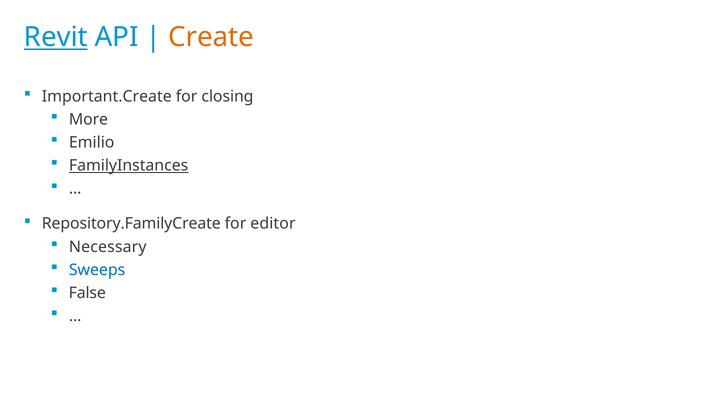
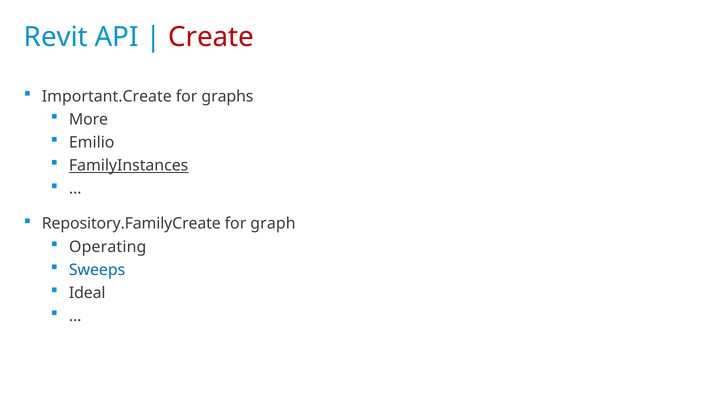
Revit underline: present -> none (56, 37)
Create colour: orange -> red (211, 37)
closing: closing -> graphs (227, 96)
editor: editor -> graph (273, 224)
Necessary: Necessary -> Operating (108, 247)
False: False -> Ideal (87, 293)
